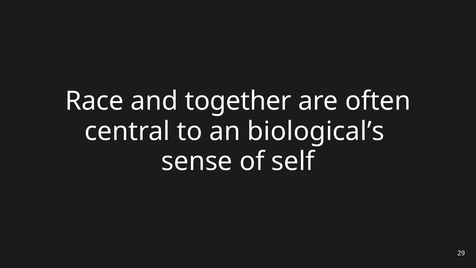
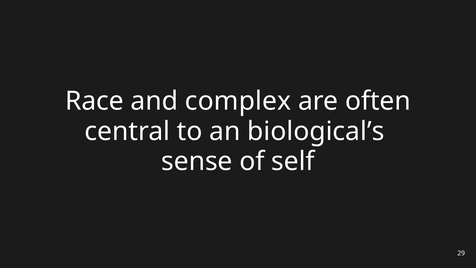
together: together -> complex (238, 101)
